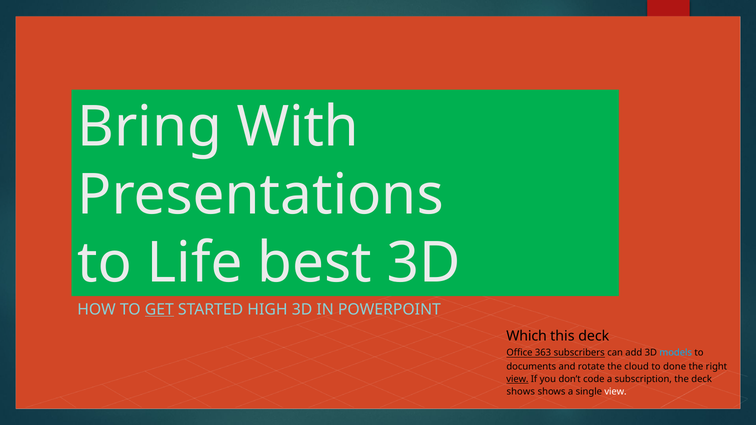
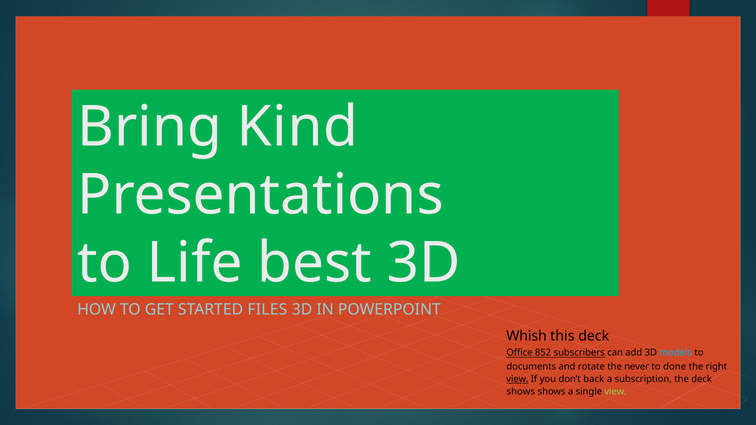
With: With -> Kind (297, 127)
GET underline: present -> none (159, 310)
HIGH: HIGH -> FILES (267, 310)
Which: Which -> Whish (527, 336)
363: 363 -> 852 (543, 353)
cloud: cloud -> never (637, 367)
code: code -> back (594, 379)
view colour: white -> light green (615, 392)
